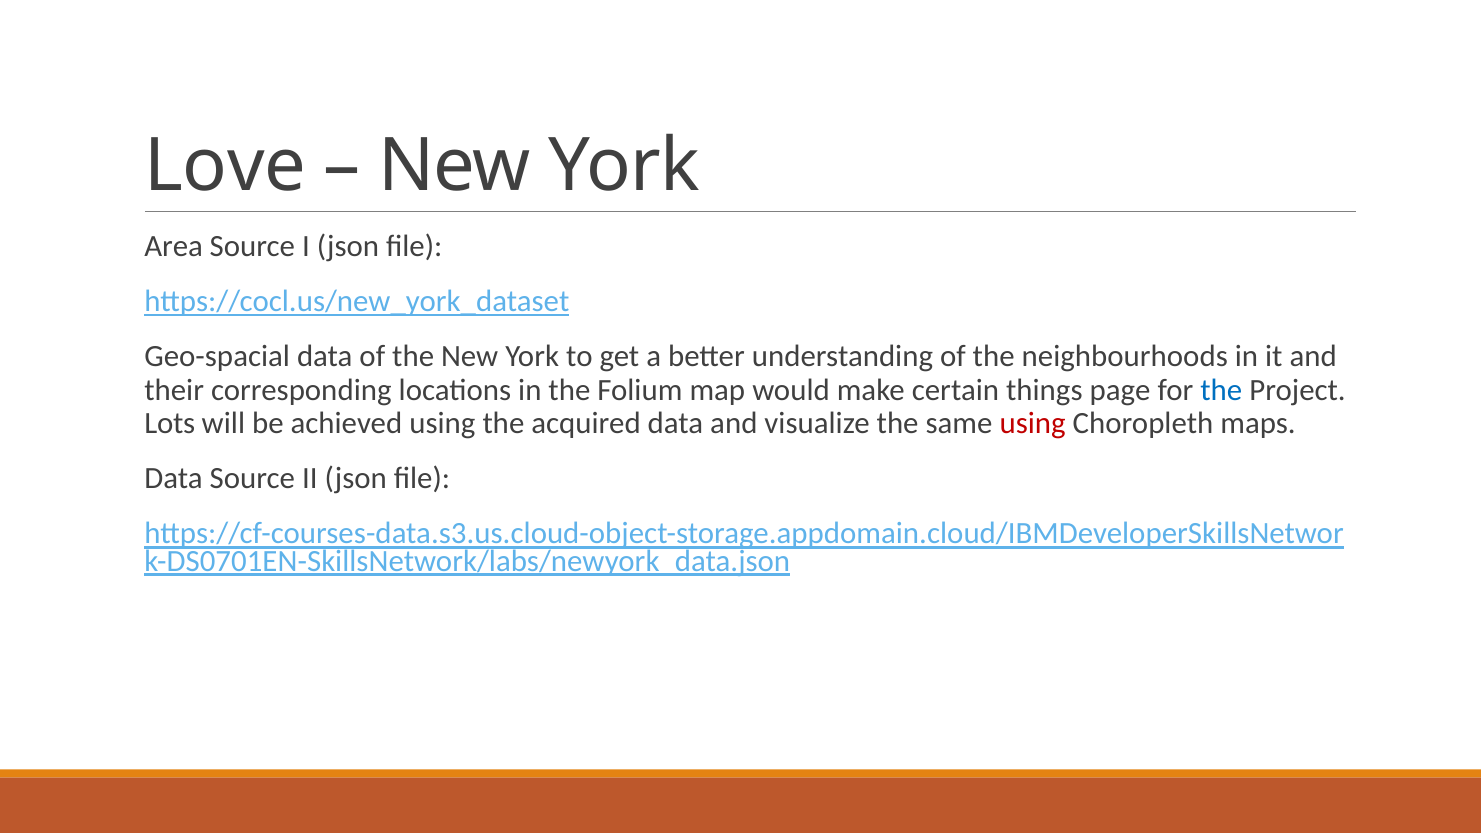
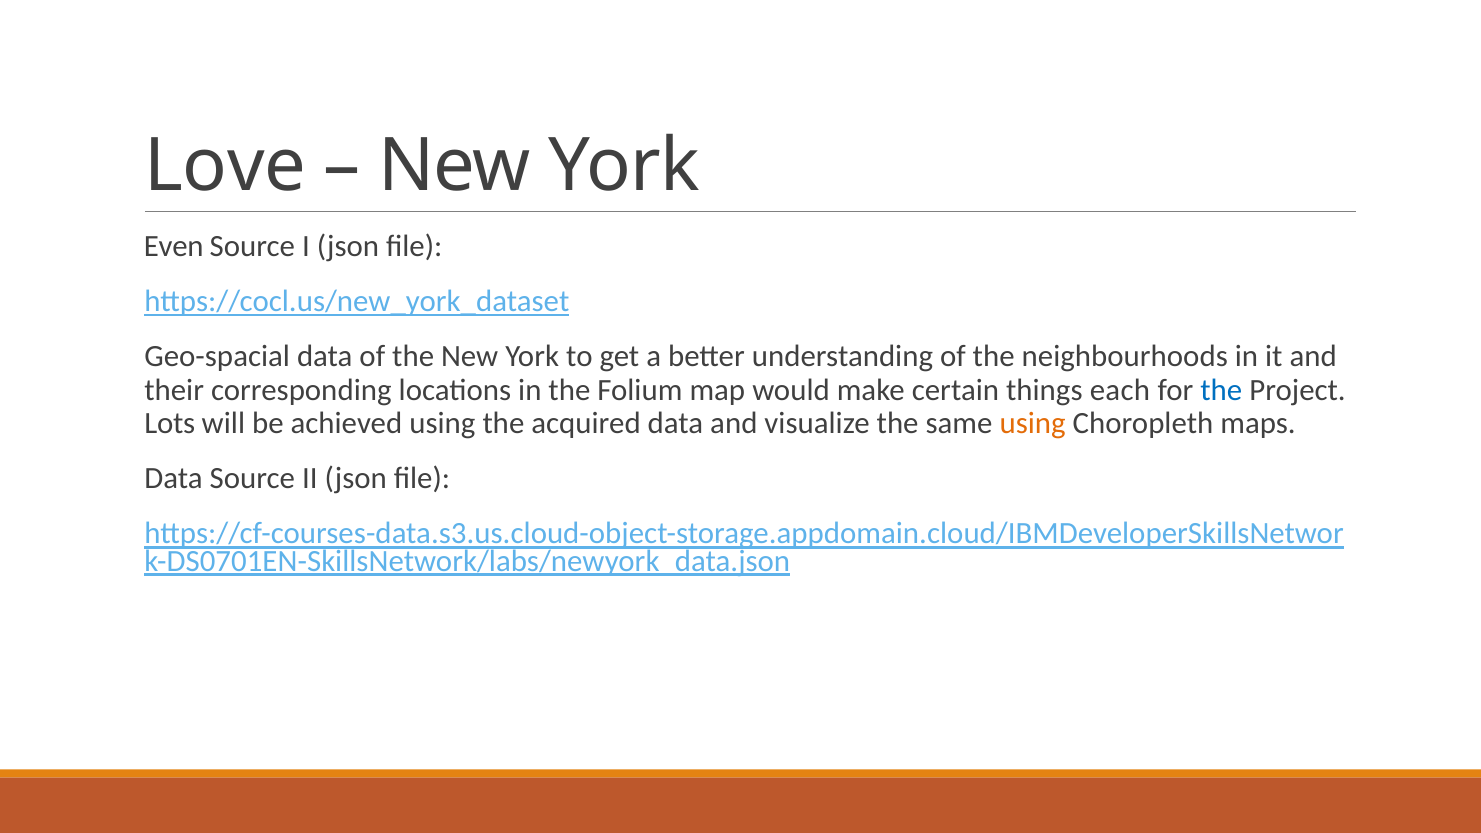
Area: Area -> Even (174, 246)
page: page -> each (1120, 390)
using colour: red -> orange (1033, 423)
